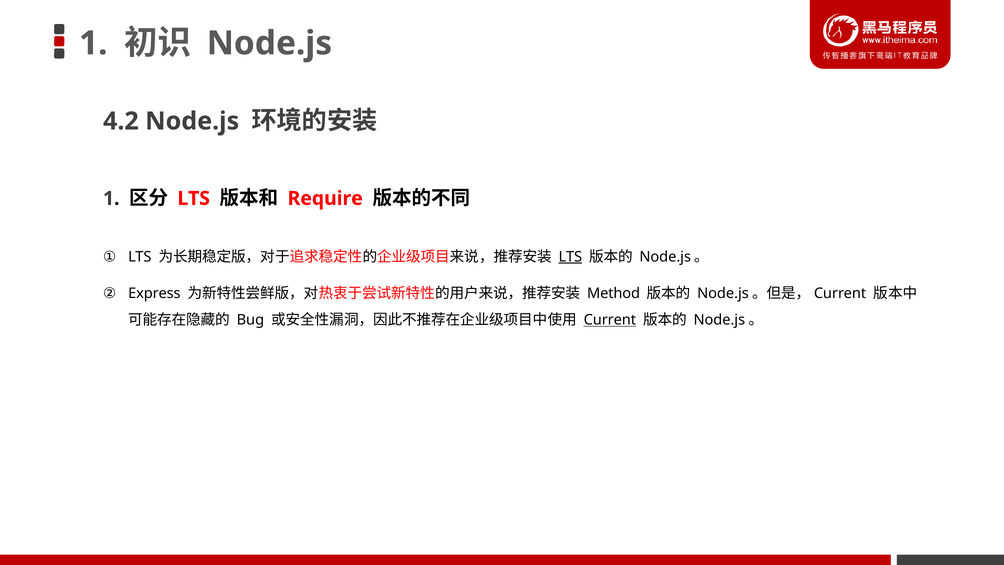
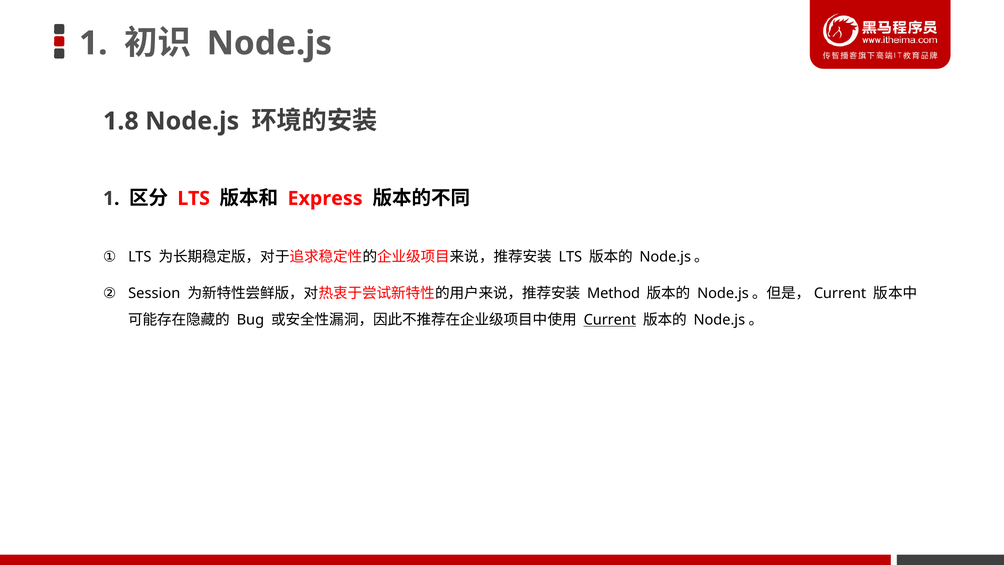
4.2: 4.2 -> 1.8 (121, 121)
Require: Require -> Express (325, 198)
LTS underline: present -> none (570, 257)
Express: Express -> Session (154, 294)
